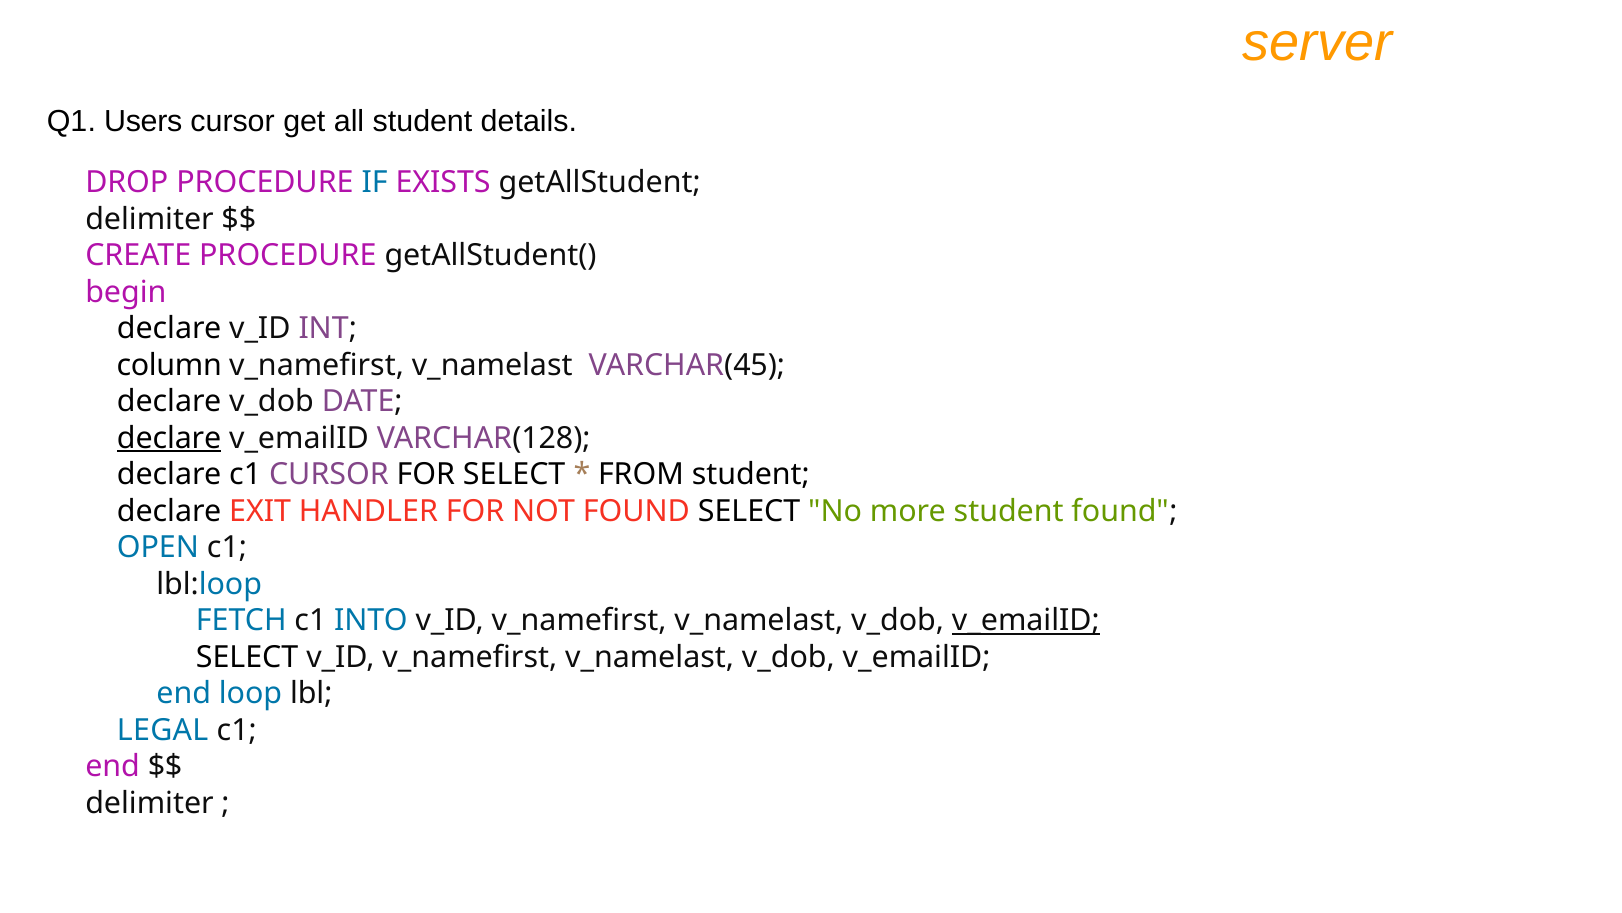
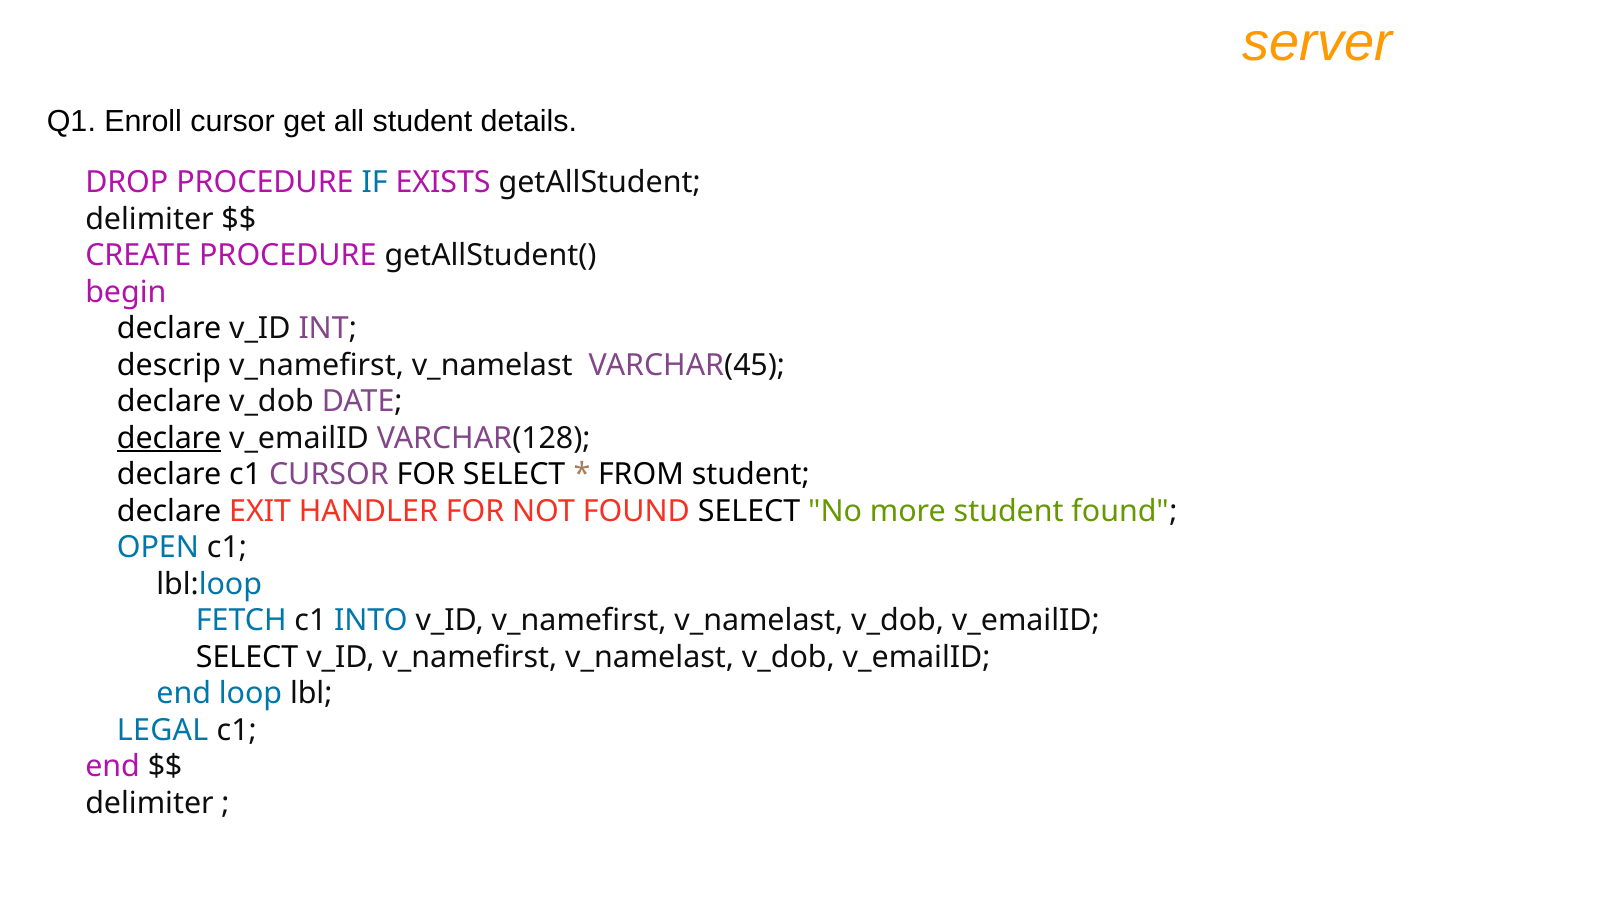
Users: Users -> Enroll (143, 121)
column: column -> descrip (169, 365)
v_emailID underline: present -> none (1026, 620)
